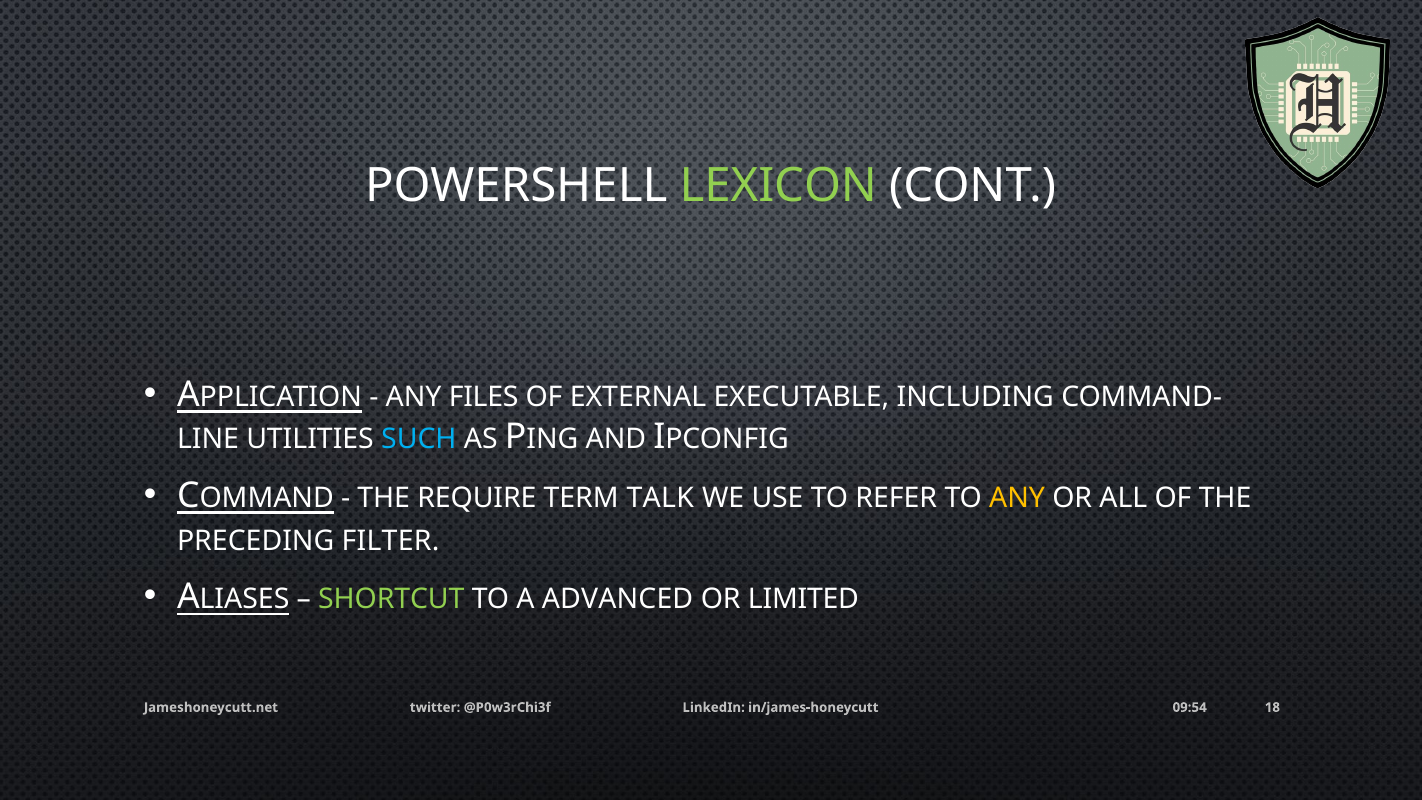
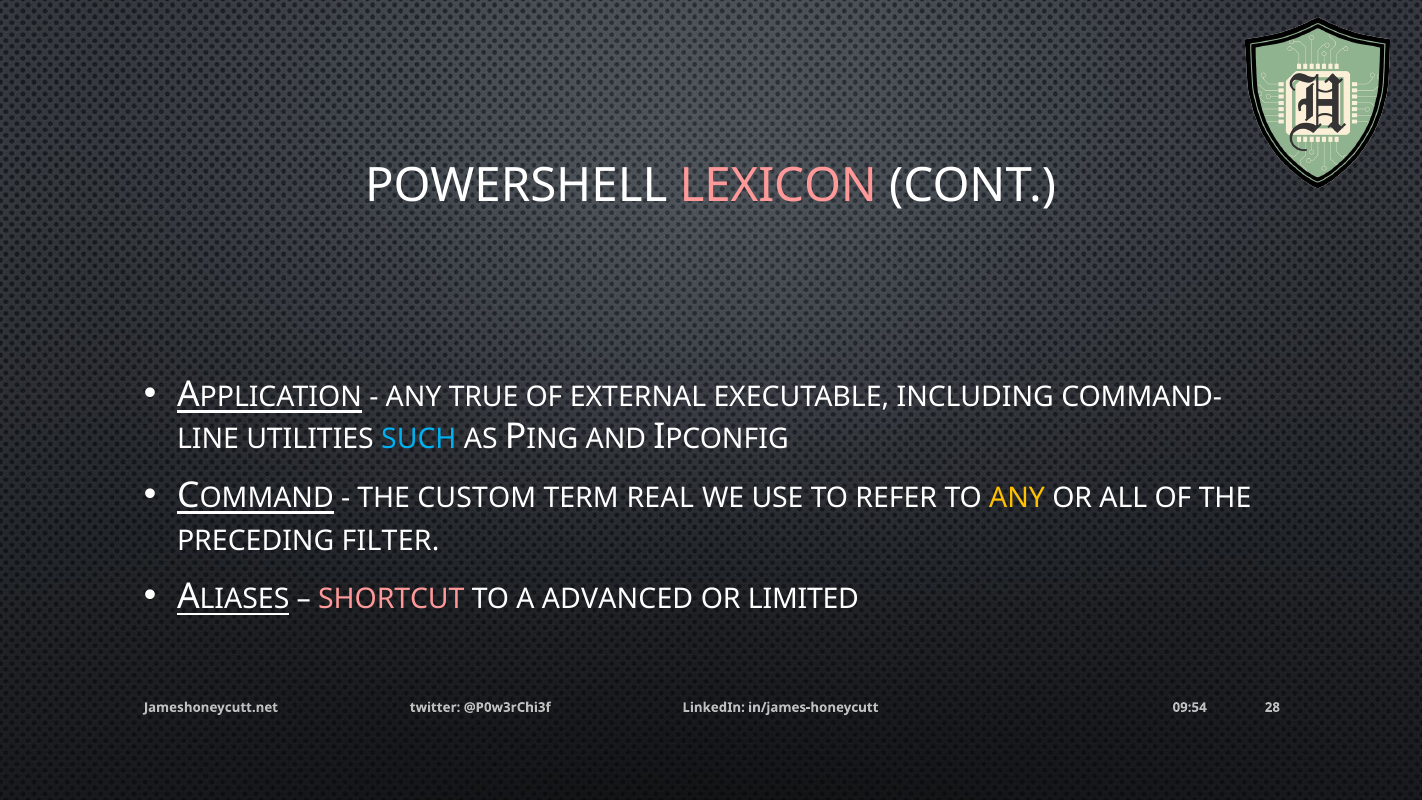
LEXICON colour: light green -> pink (778, 185)
FILES: FILES -> TRUE (484, 397)
REQUIRE: REQUIRE -> CUSTOM (477, 498)
TALK: TALK -> REAL (660, 498)
SHORTCUT colour: light green -> pink (391, 599)
18: 18 -> 28 (1272, 707)
